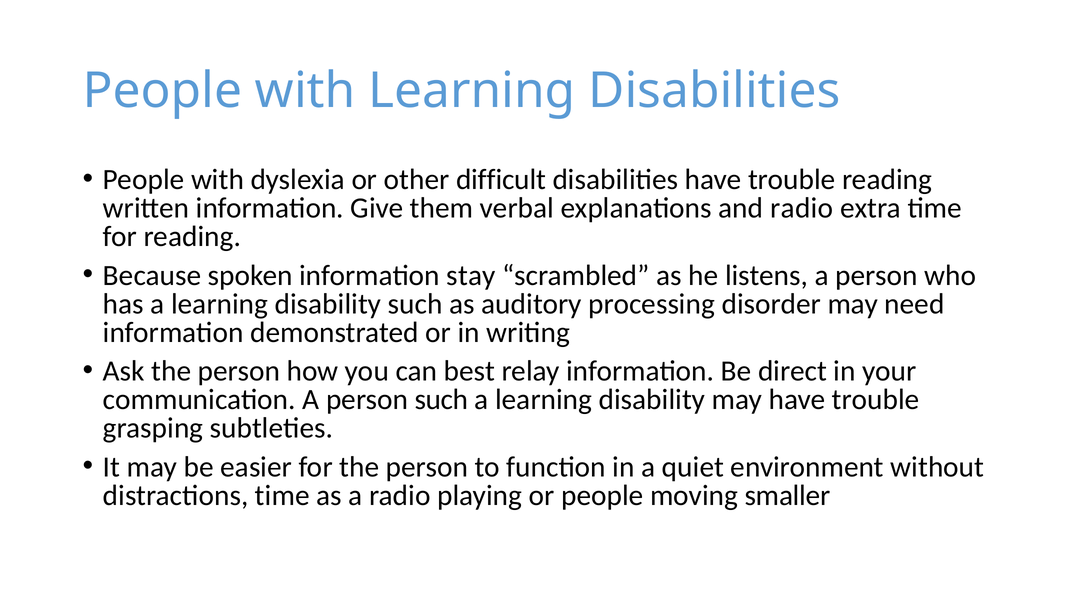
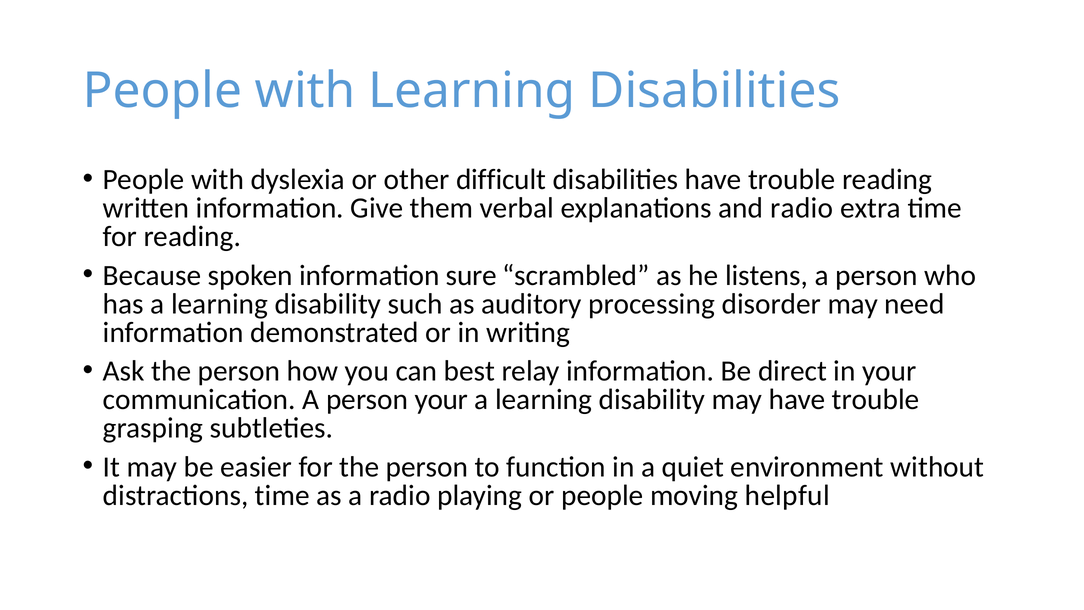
stay: stay -> sure (471, 275)
person such: such -> your (441, 399)
smaller: smaller -> helpful (787, 495)
